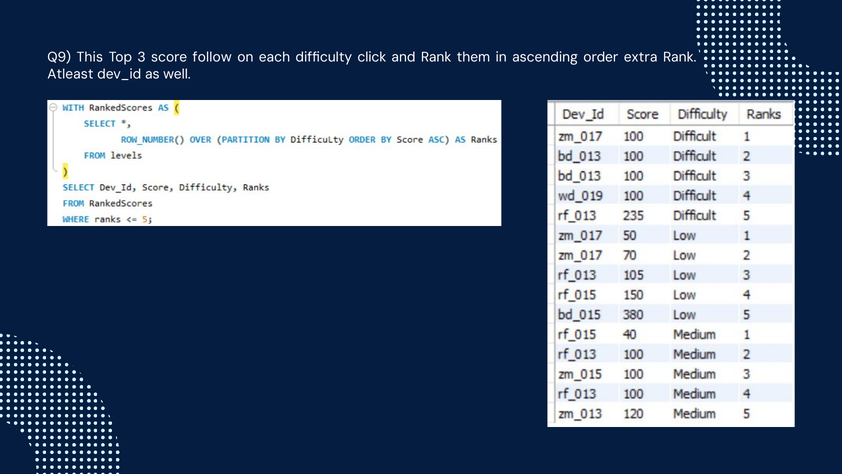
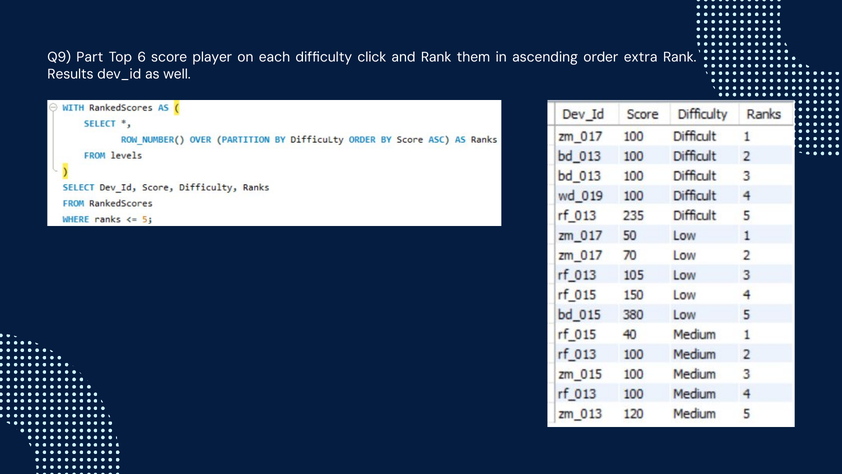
This: This -> Part (90, 57)
3: 3 -> 6 (142, 57)
follow: follow -> player (212, 57)
Atleast: Atleast -> Results (70, 74)
